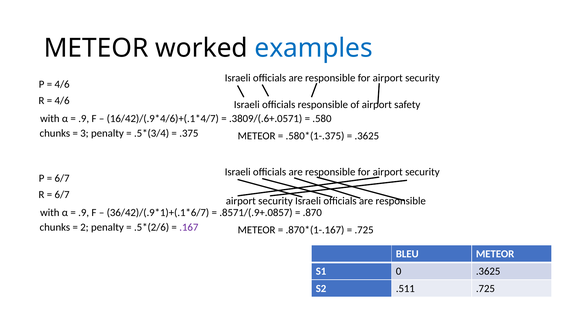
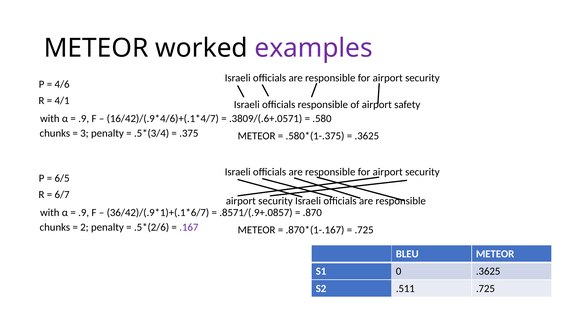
examples colour: blue -> purple (314, 48)
4/6: 4/6 -> 4/1 (62, 101)
6/7: 6/7 -> 6/5 (62, 178)
